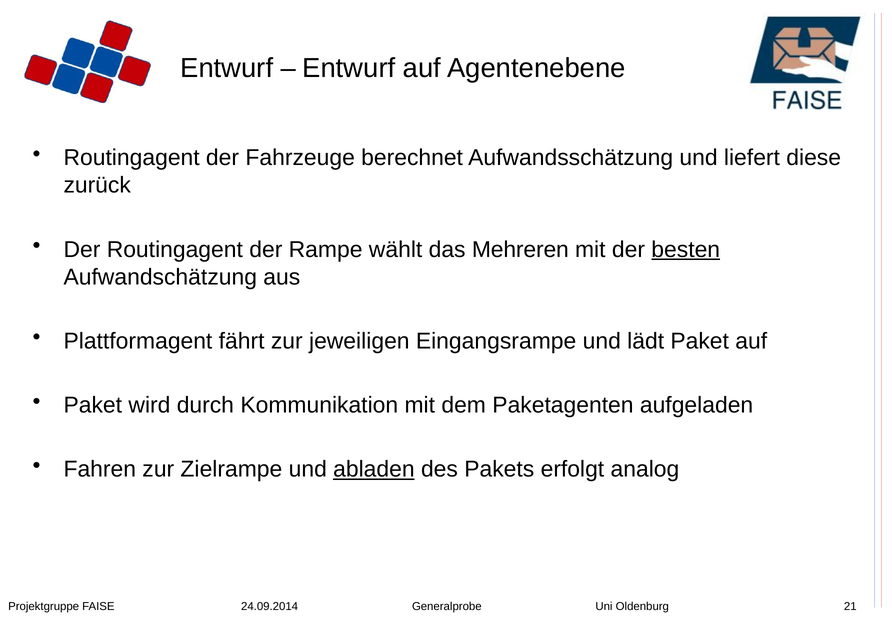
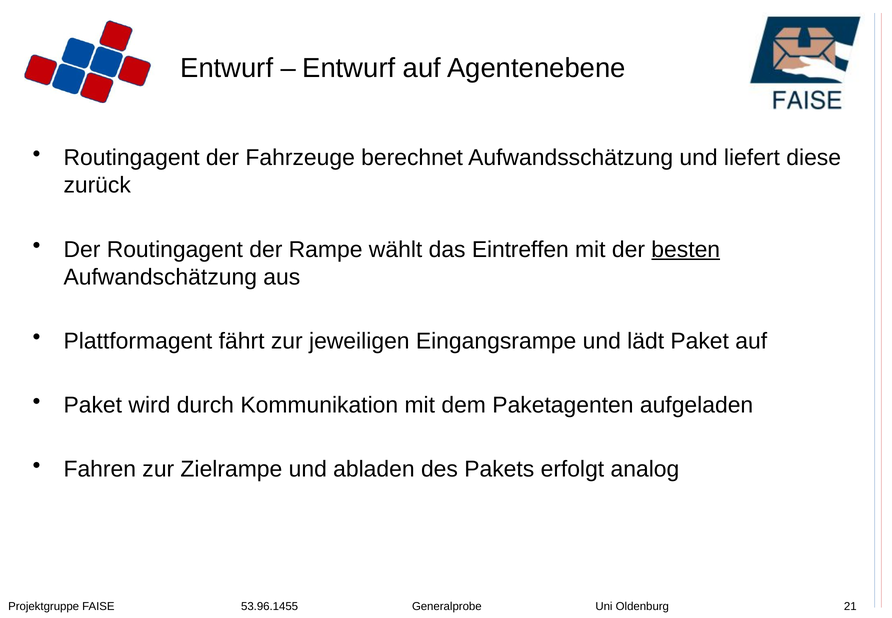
Mehreren: Mehreren -> Eintreffen (520, 249)
abladen underline: present -> none (374, 469)
24.09.2014: 24.09.2014 -> 53.96.1455 (270, 606)
